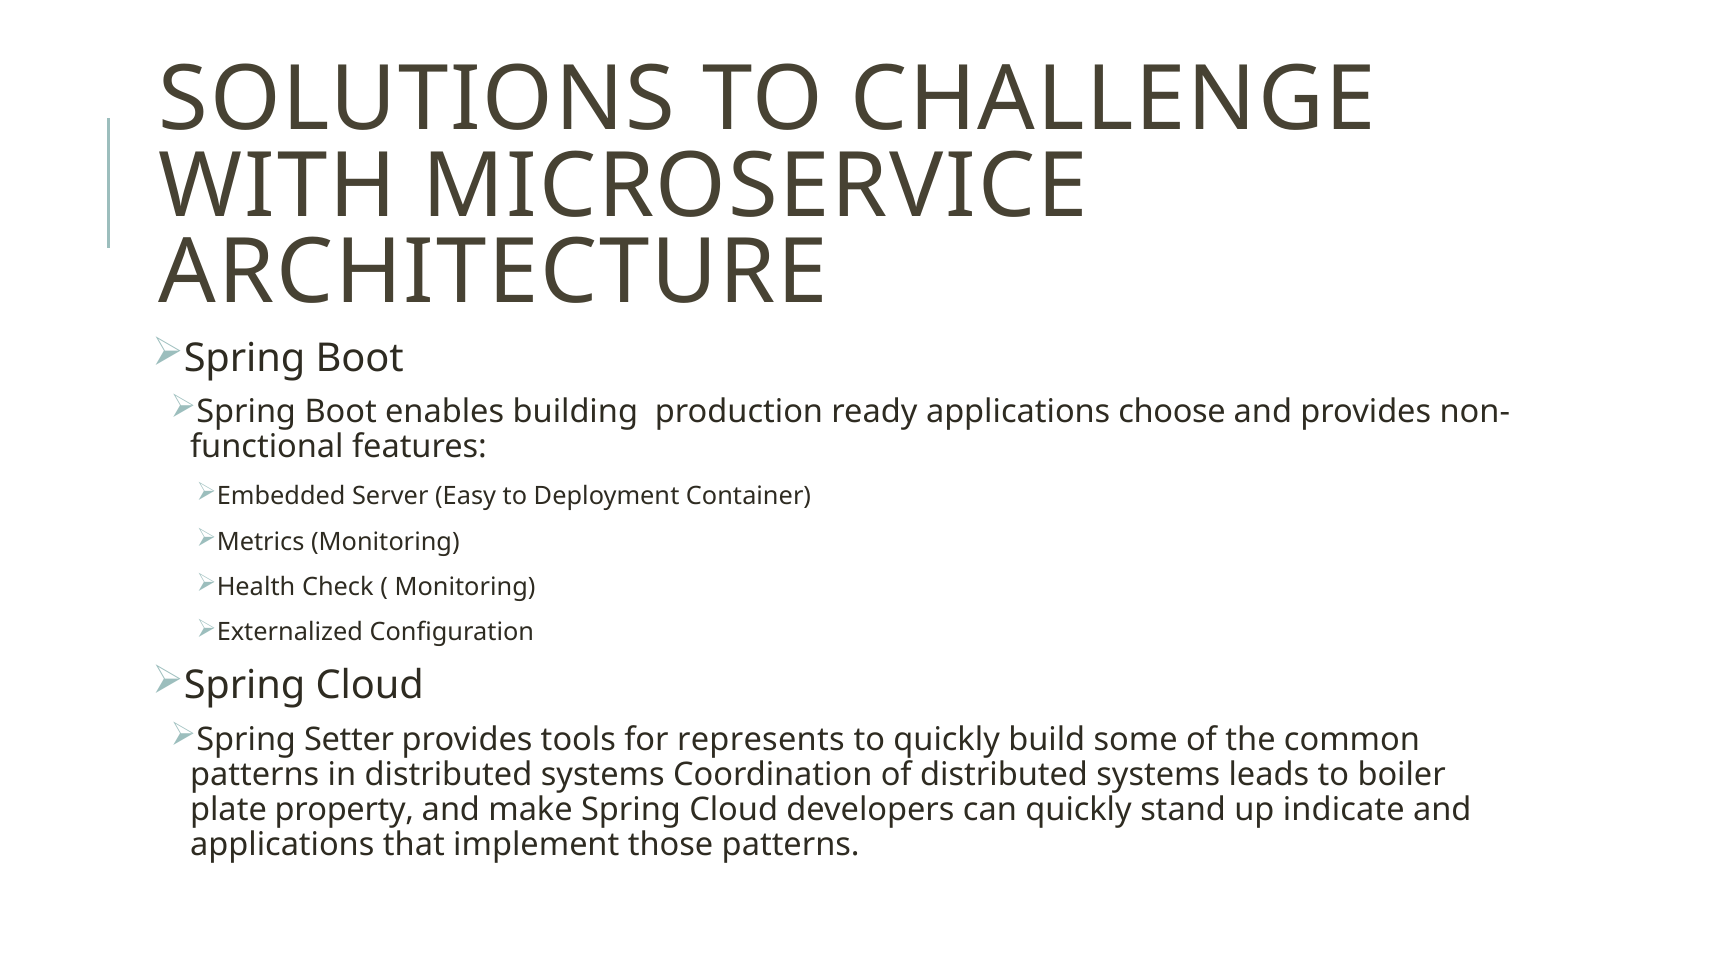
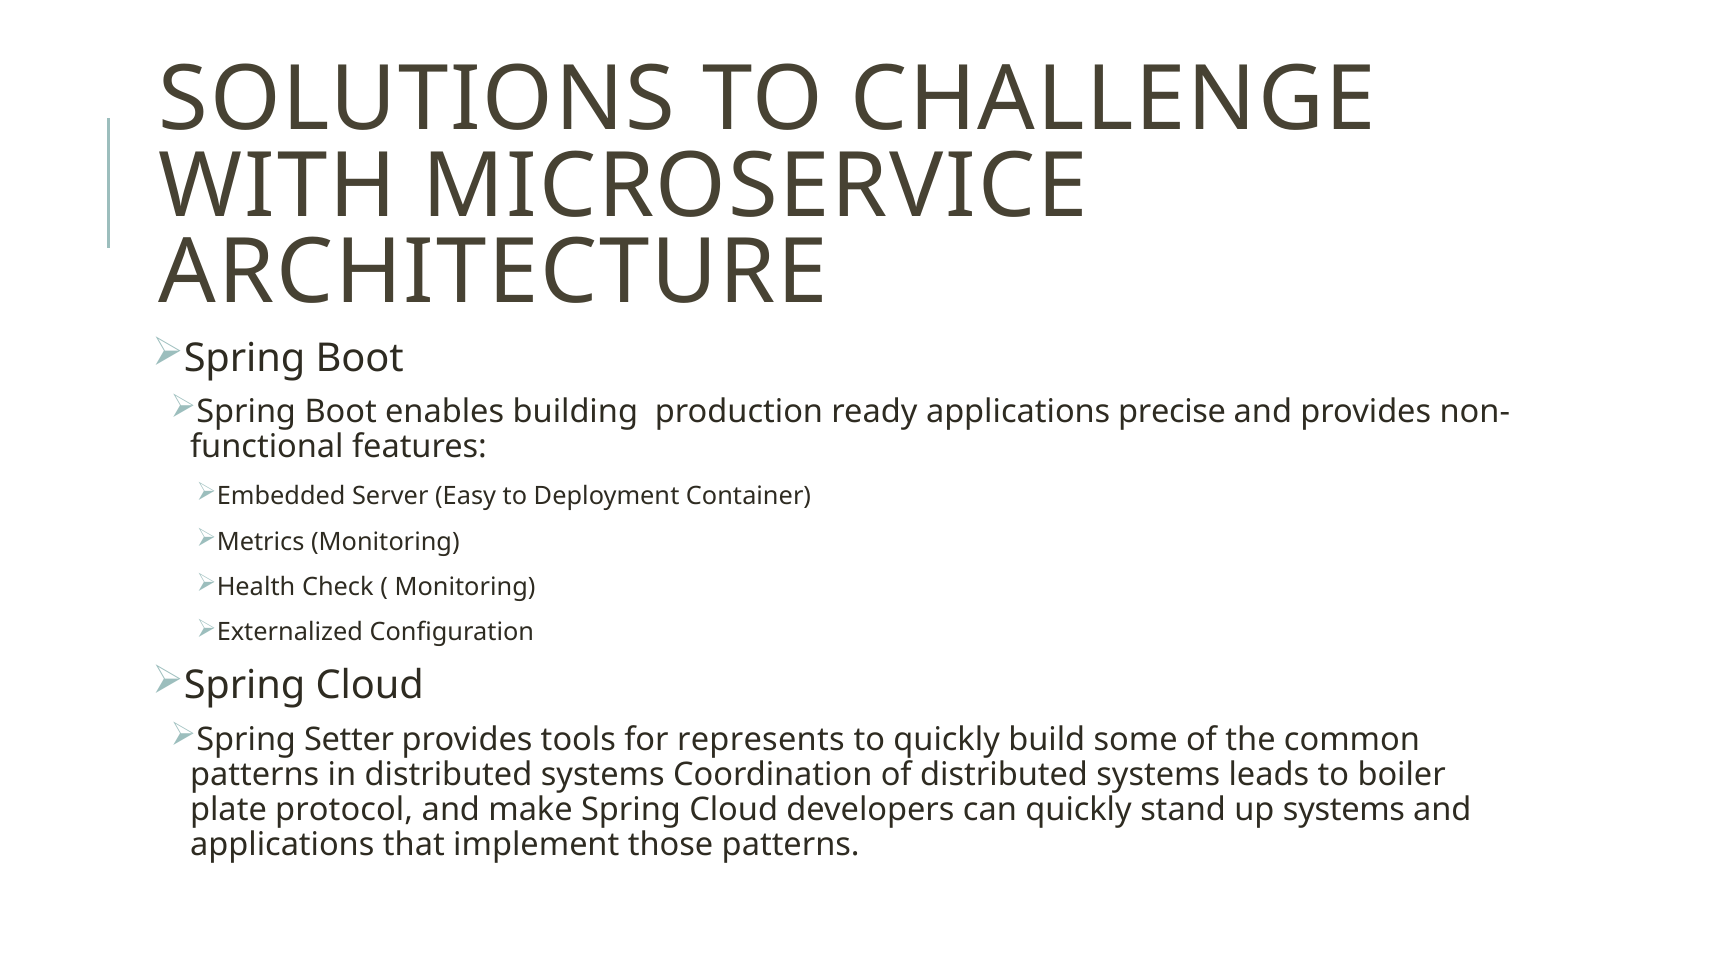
choose: choose -> precise (1172, 412)
property: property -> protocol (344, 810)
up indicate: indicate -> systems (1344, 810)
